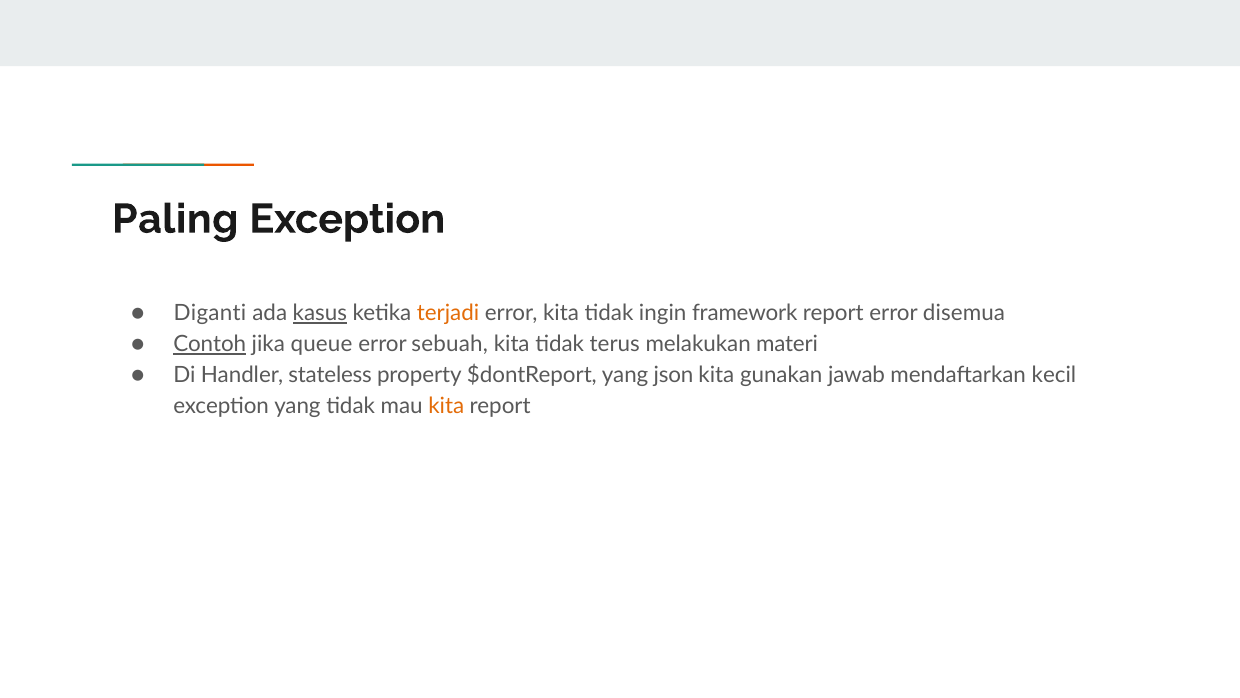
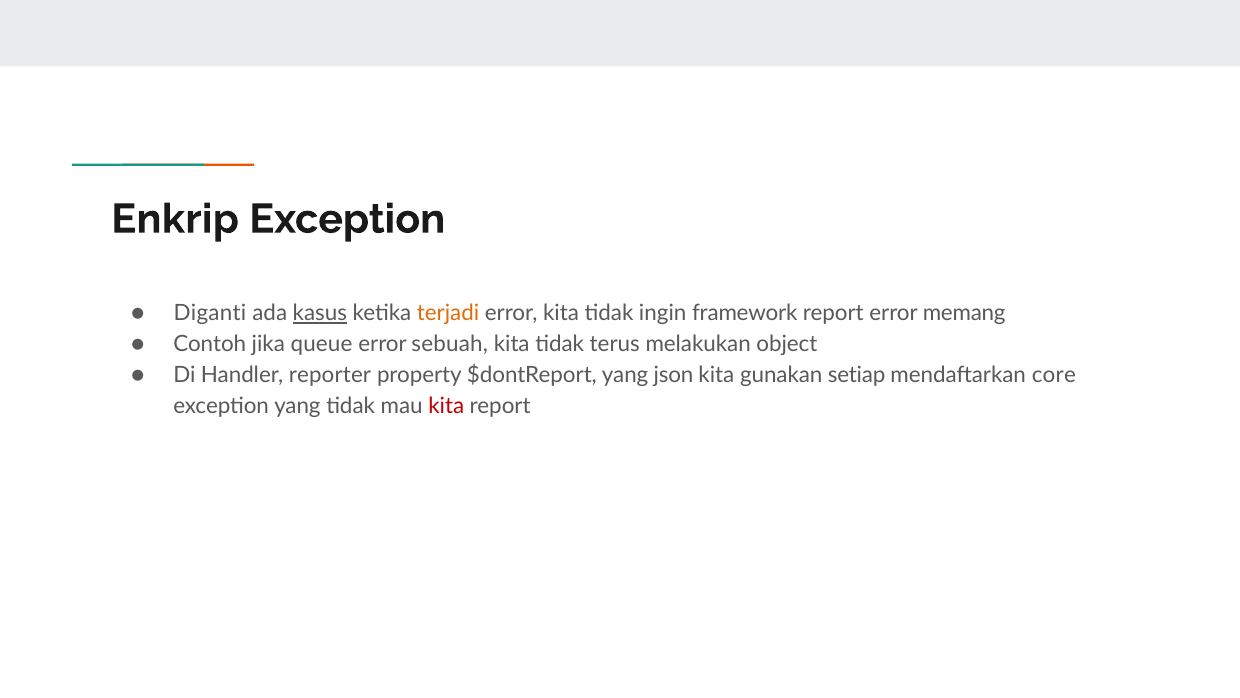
Paling: Paling -> Enkrip (175, 219)
disemua: disemua -> memang (964, 313)
Contoh underline: present -> none (210, 344)
materi: materi -> object (787, 344)
stateless: stateless -> reporter (330, 375)
jawab: jawab -> setiap (857, 375)
kecil: kecil -> core (1054, 375)
kita colour: orange -> red (446, 406)
